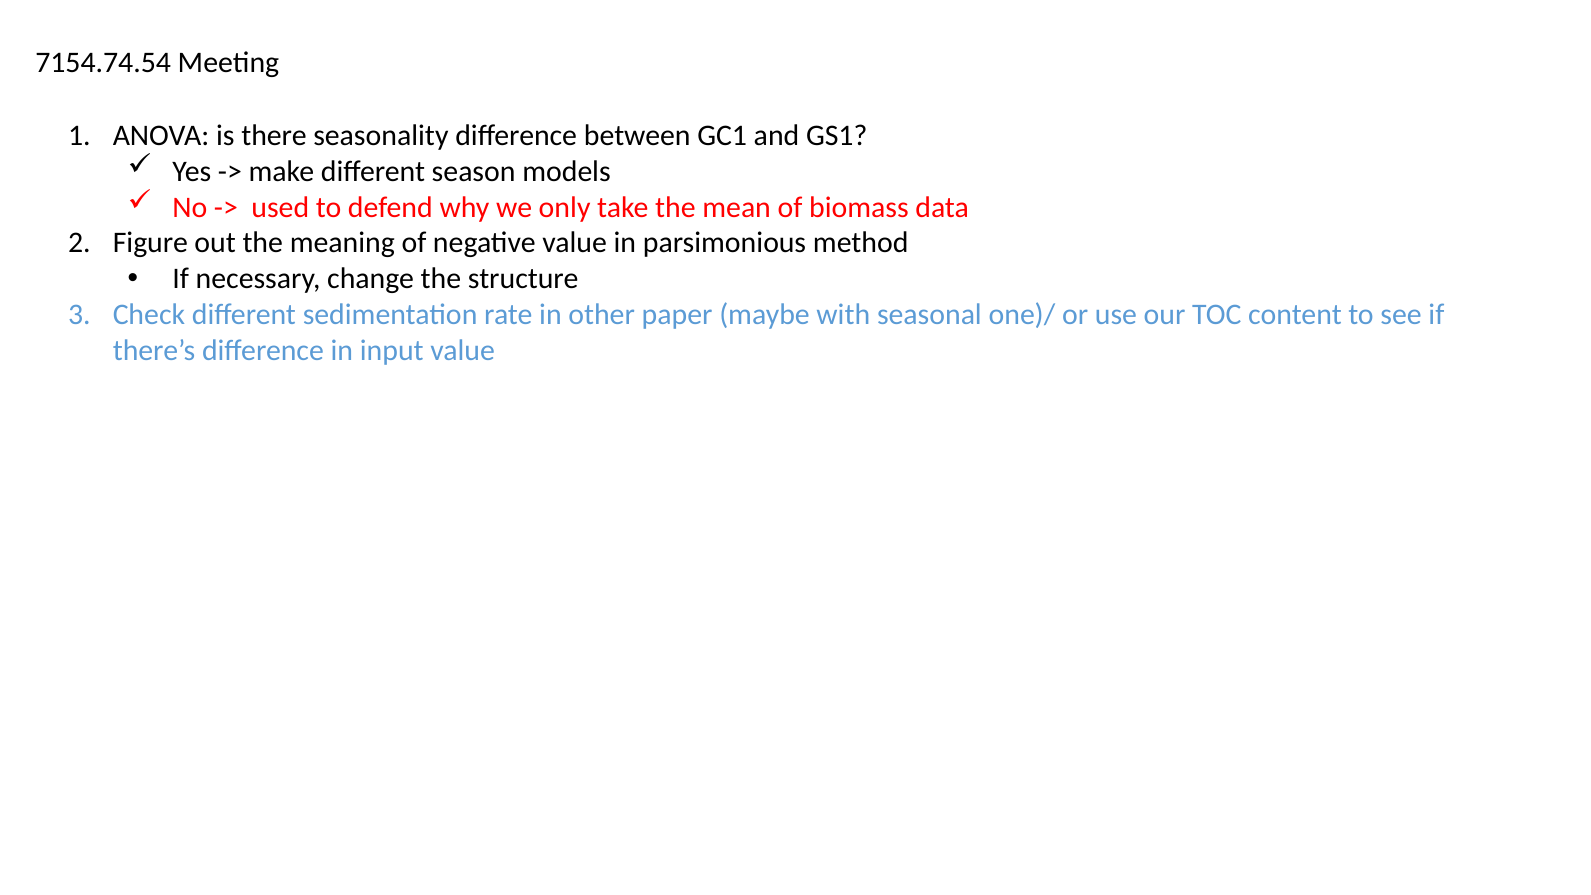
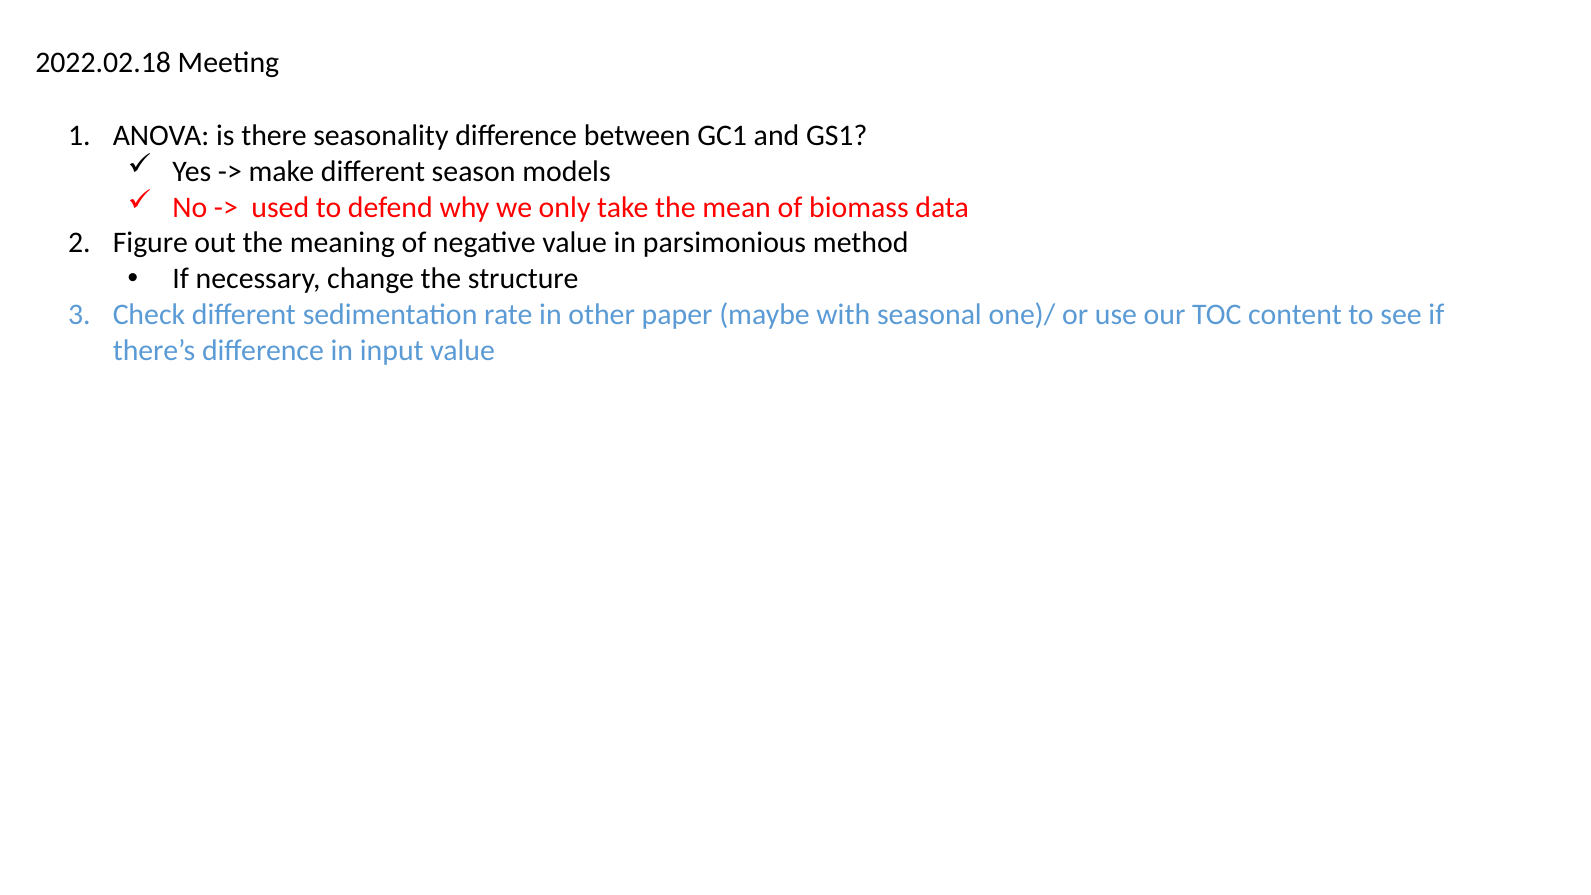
7154.74.54: 7154.74.54 -> 2022.02.18 (103, 63)
